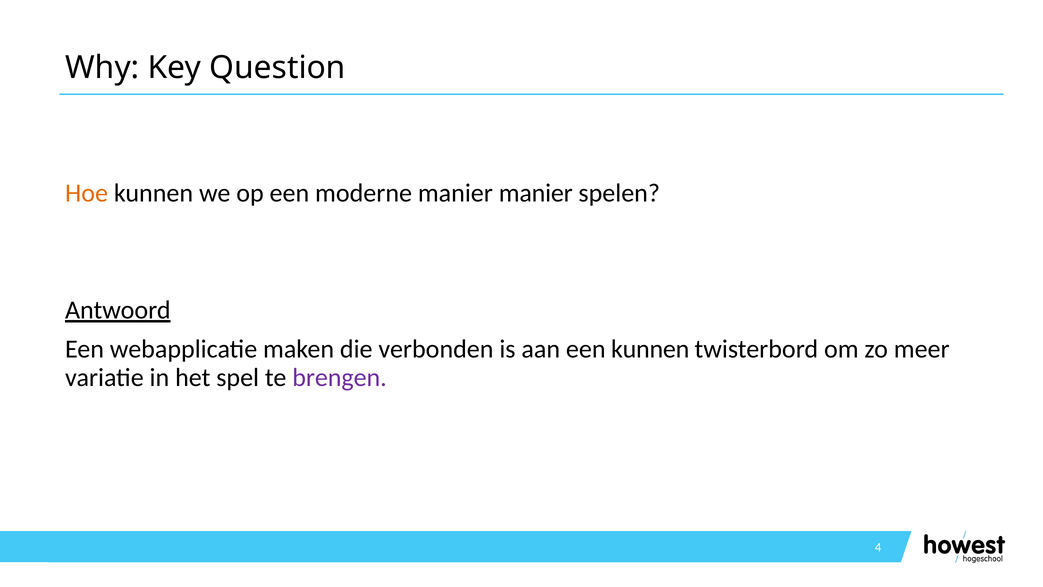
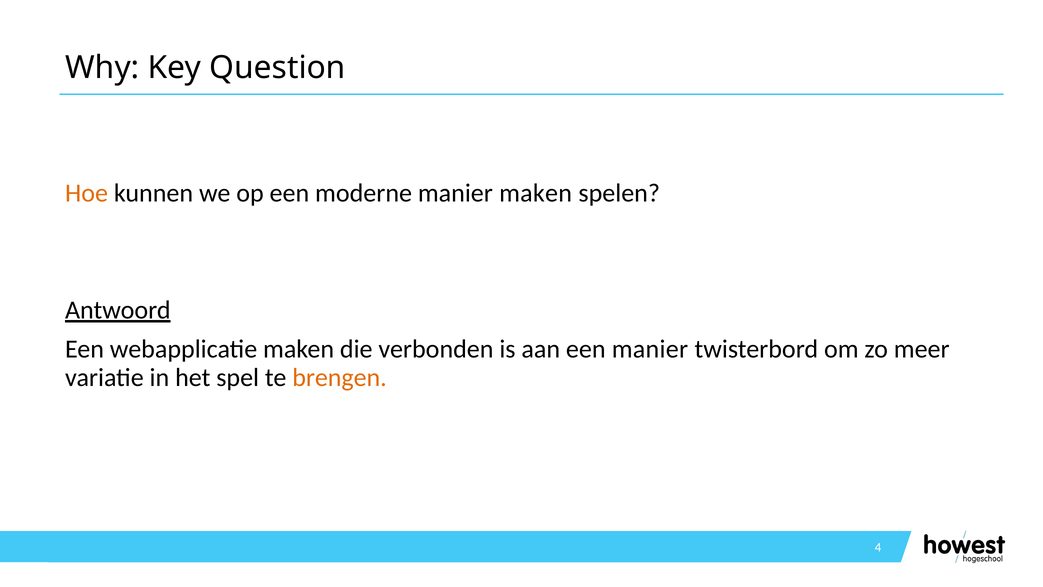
manier manier: manier -> maken (536, 193)
een kunnen: kunnen -> manier (650, 349)
brengen colour: purple -> orange (339, 377)
